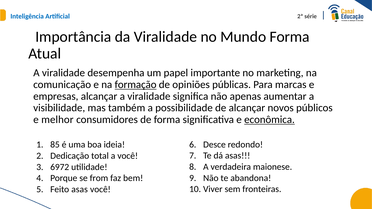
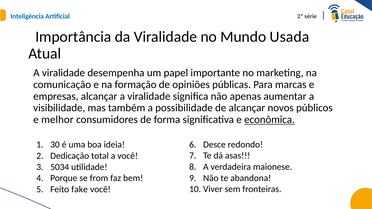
Mundo Forma: Forma -> Usada (289, 37)
formação underline: present -> none (136, 85)
85: 85 -> 30 (55, 145)
6972: 6972 -> 5034 (60, 167)
Feito asas: asas -> fake (80, 189)
